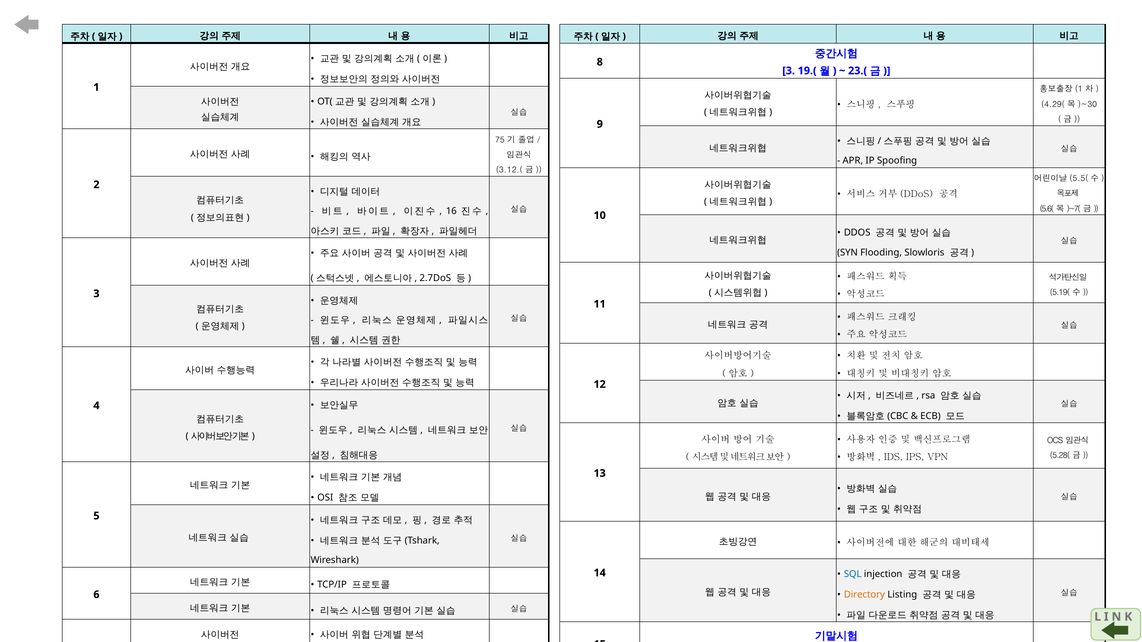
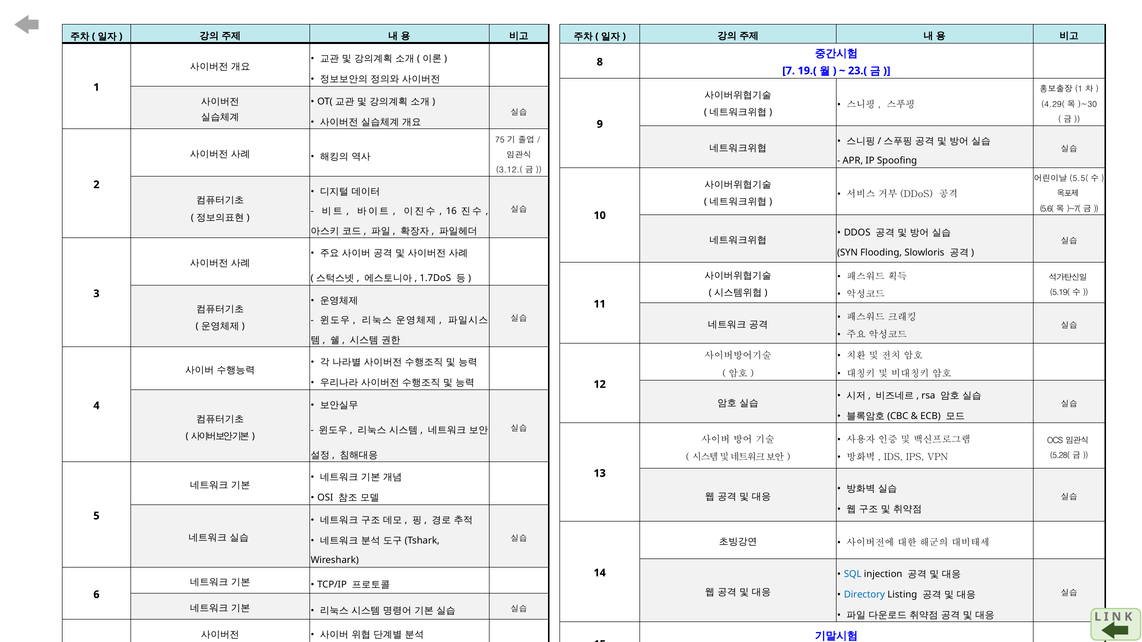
3: 3 -> 7 (789, 71)
2.7DoS: 2.7DoS -> 1.7DoS (435, 278)
Directory colour: orange -> blue (864, 595)
